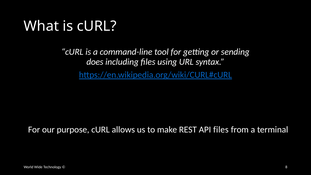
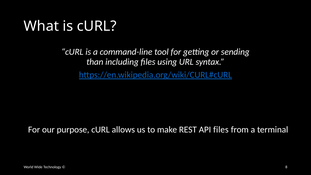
does: does -> than (95, 62)
